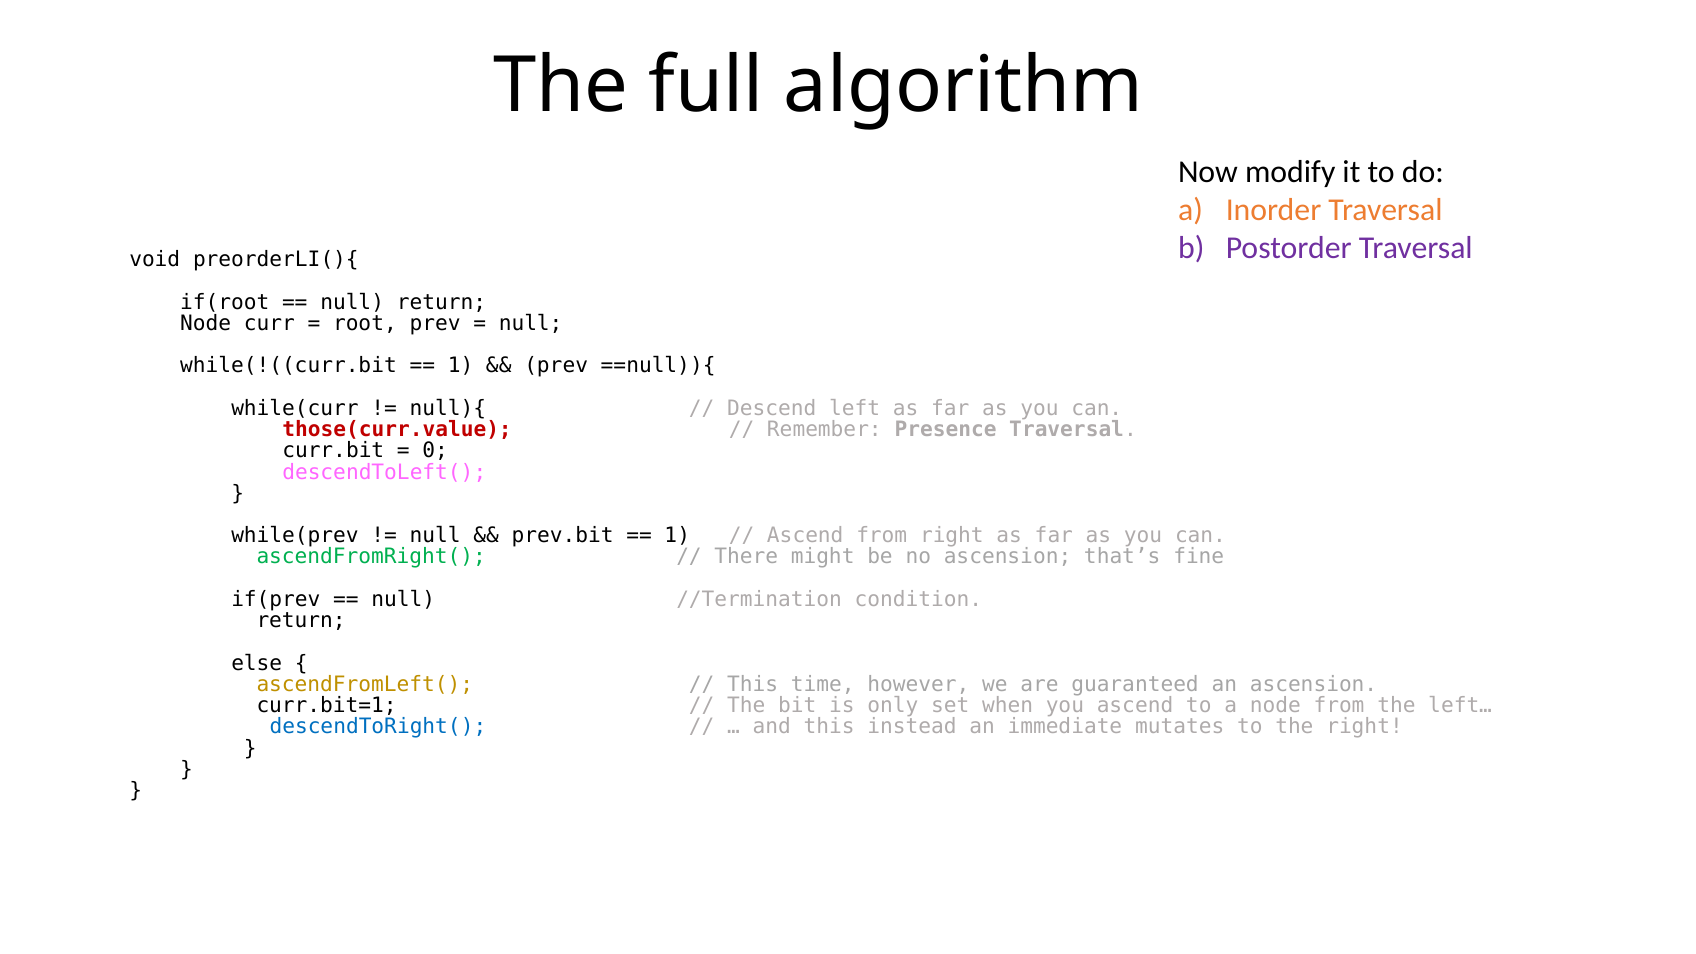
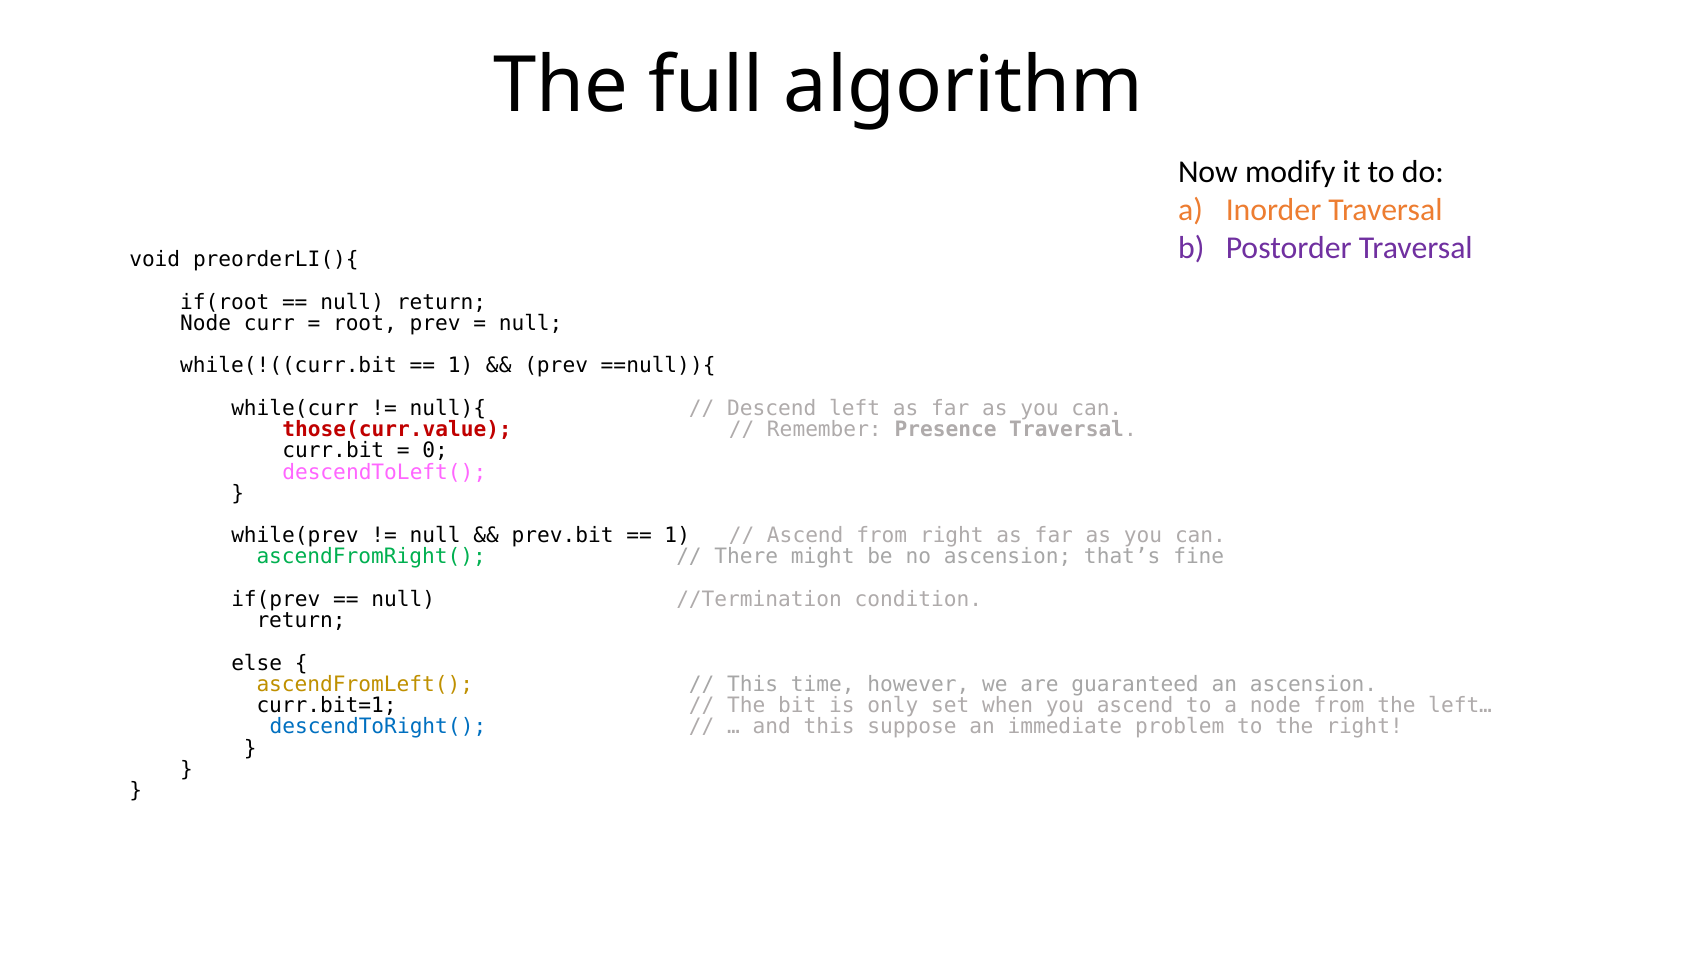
instead: instead -> suppose (912, 727)
mutates: mutates -> problem (1180, 727)
